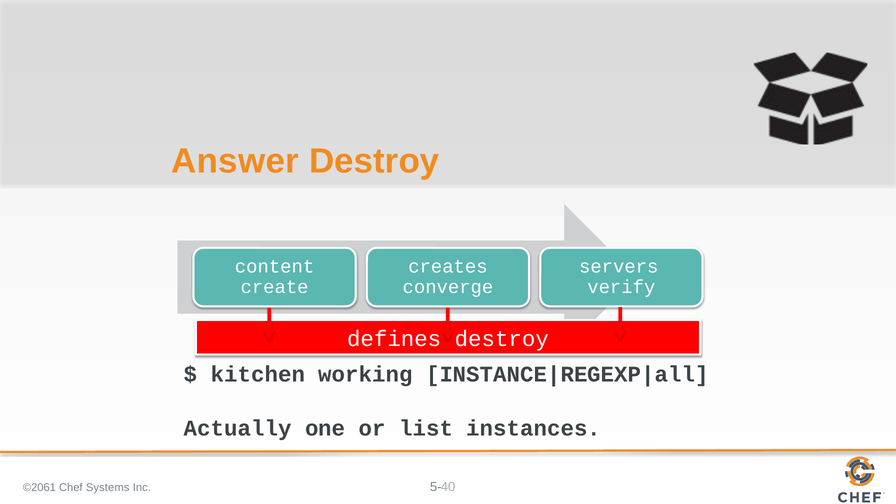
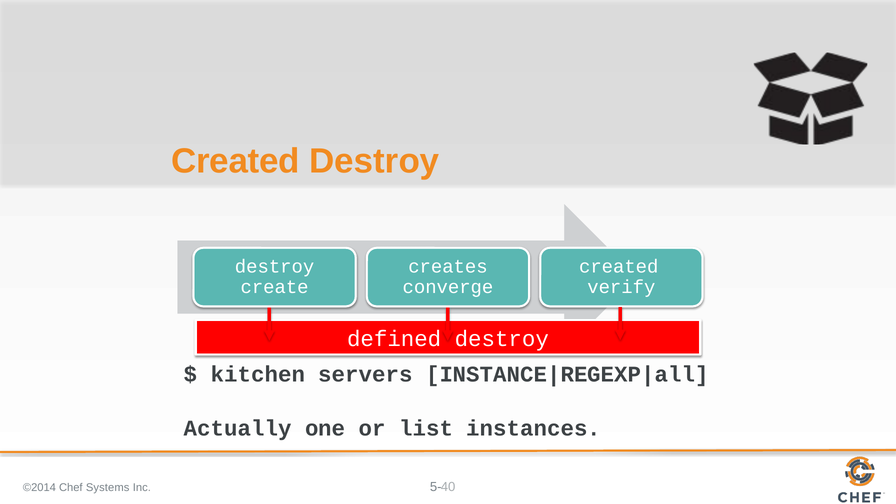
Answer: Answer -> Created (235, 161)
content: content -> destroy (275, 267)
servers: servers -> created (619, 267)
defines: defines -> defined (394, 339)
working: working -> servers (366, 374)
©2061: ©2061 -> ©2014 (39, 488)
